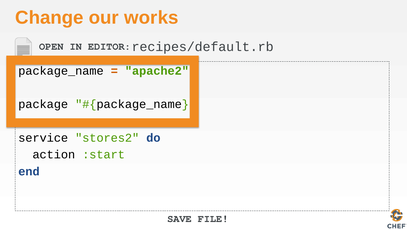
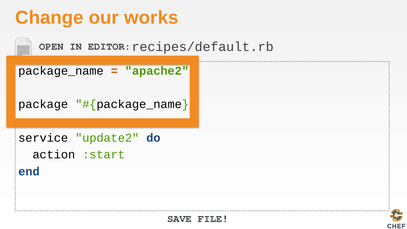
stores2: stores2 -> update2 (107, 138)
